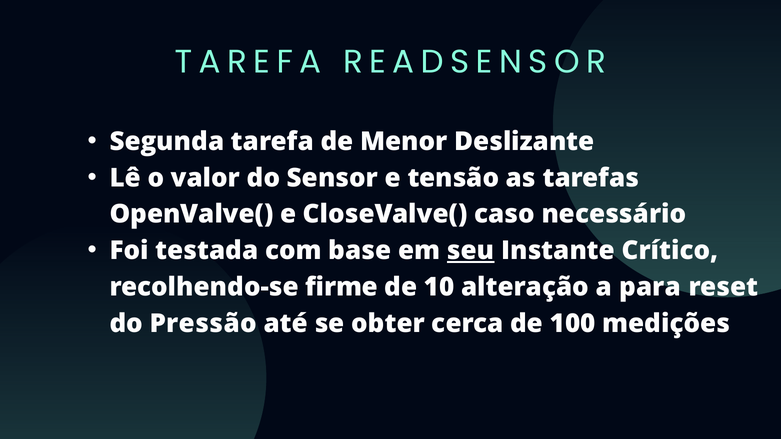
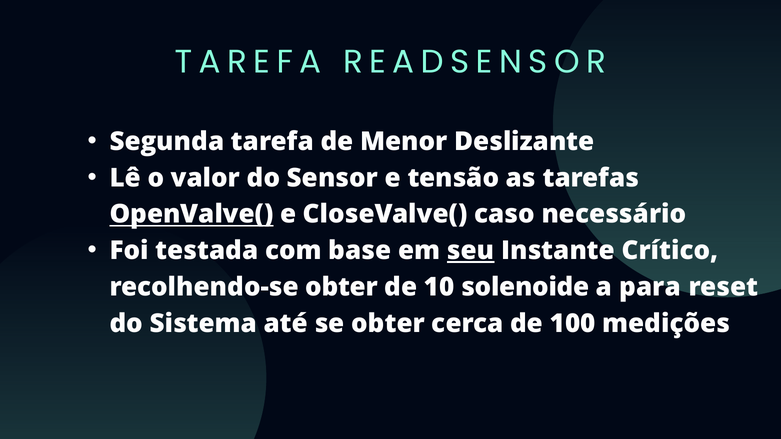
OpenValve( underline: none -> present (192, 215)
recolhendo-se firme: firme -> obter (342, 287)
alteração: alteração -> solenoide (525, 287)
Pressão: Pressão -> Sistema (203, 324)
